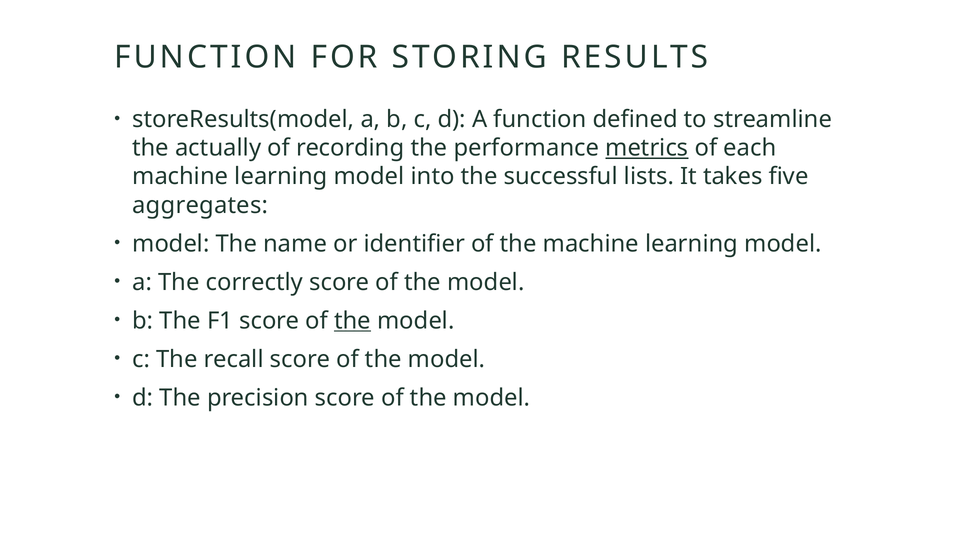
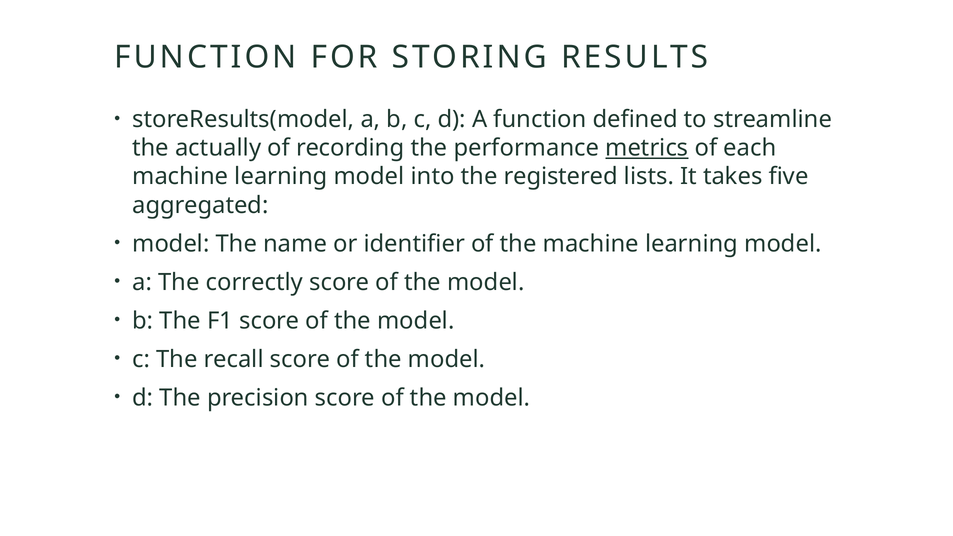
successful: successful -> registered (561, 177)
aggregates: aggregates -> aggregated (200, 205)
the underline: present -> none (353, 321)
